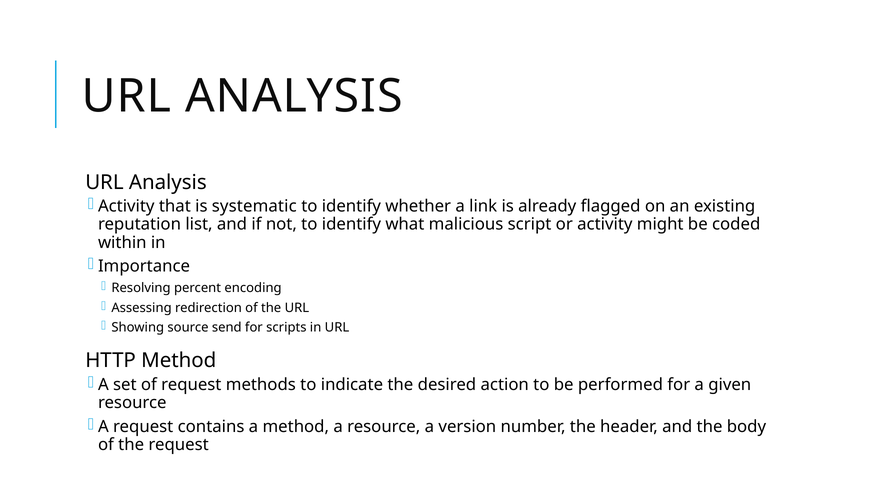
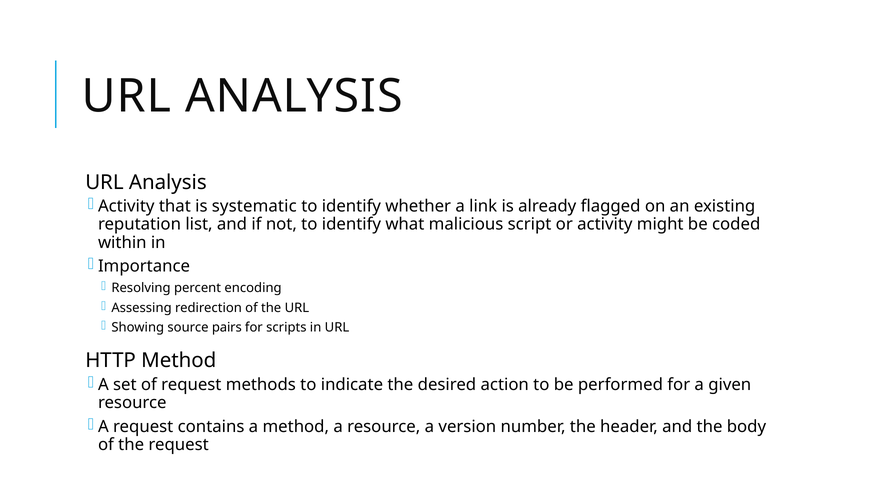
send: send -> pairs (227, 327)
